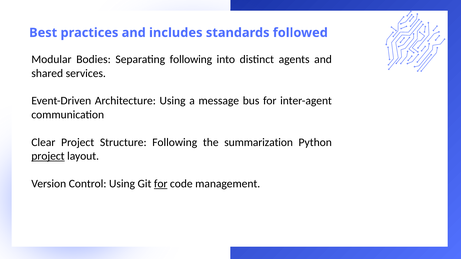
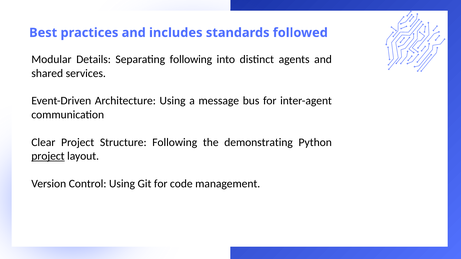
Bodies: Bodies -> Details (94, 59)
summarization: summarization -> demonstrating (259, 142)
for underline: present -> none (161, 184)
